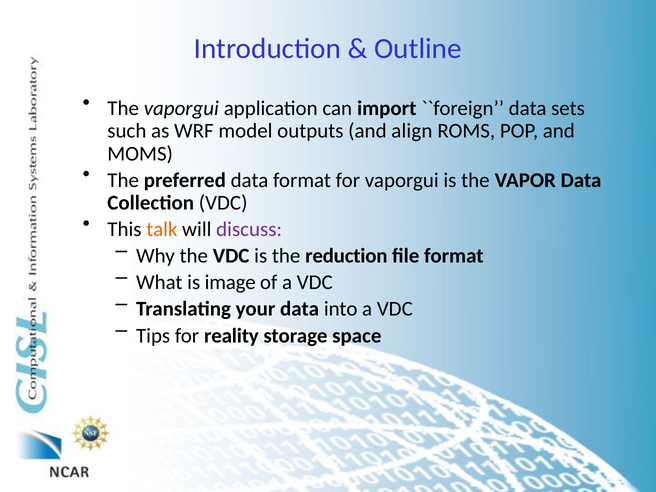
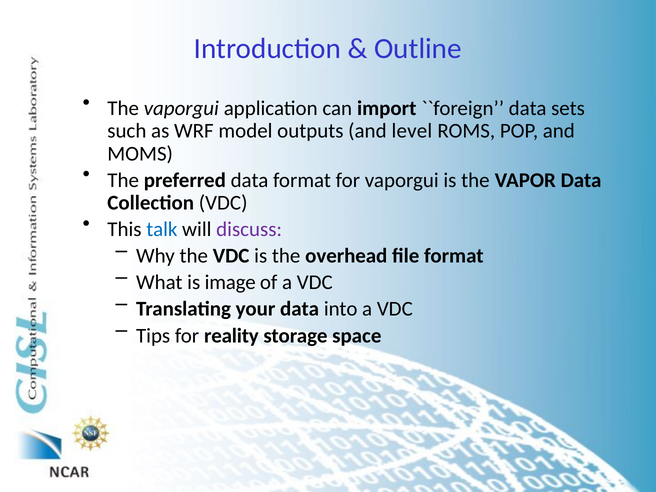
align: align -> level (412, 131)
talk colour: orange -> blue (162, 229)
reduction: reduction -> overhead (346, 256)
